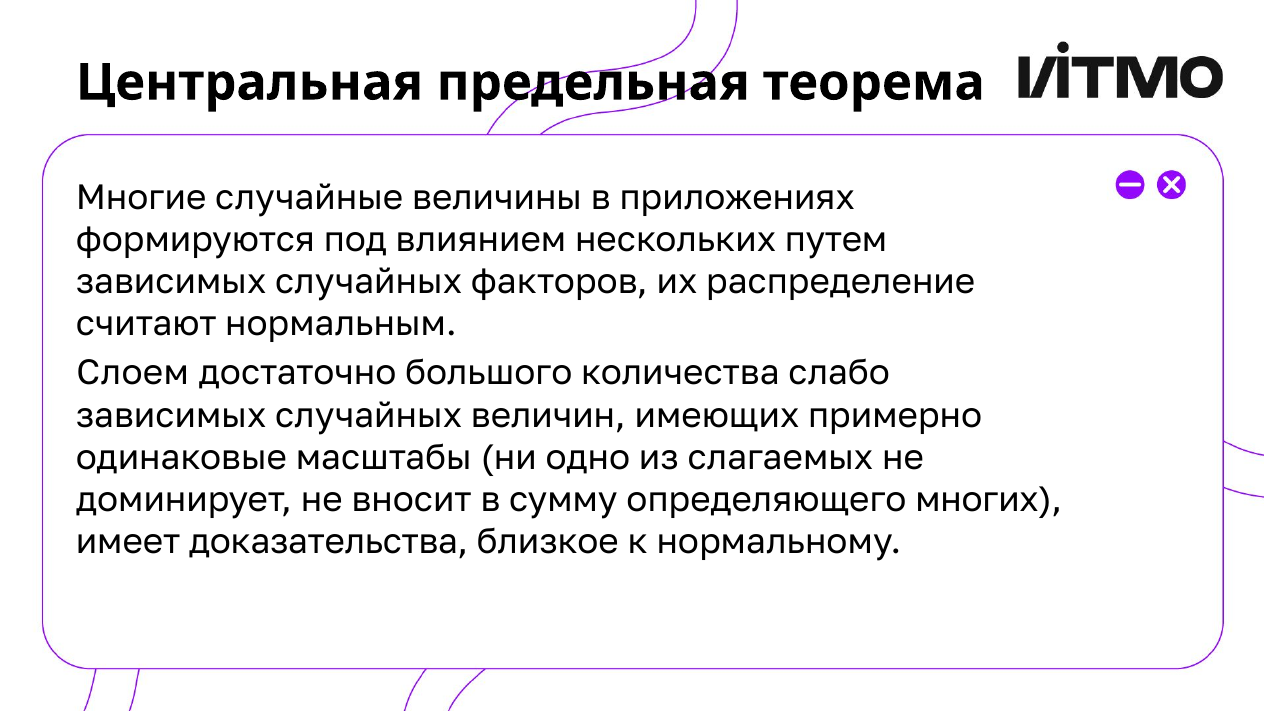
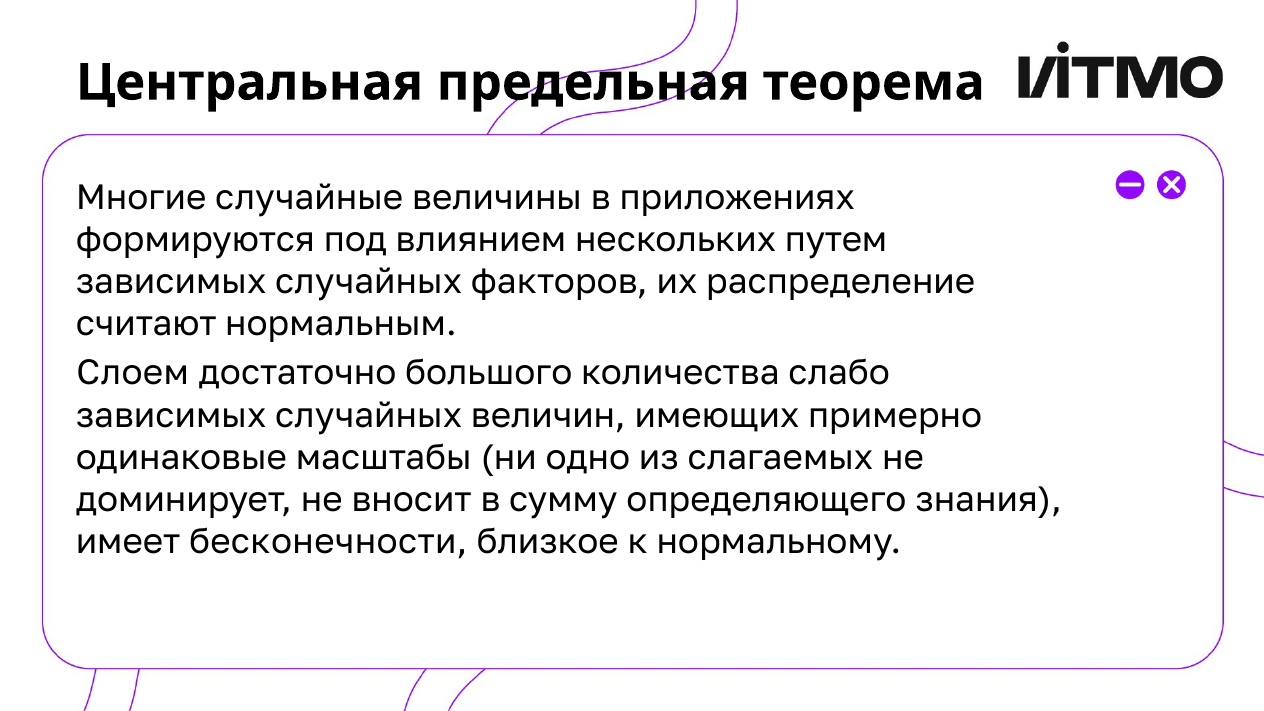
многих: многих -> знания (989, 500)
доказательства: доказательства -> бесконечности (328, 542)
